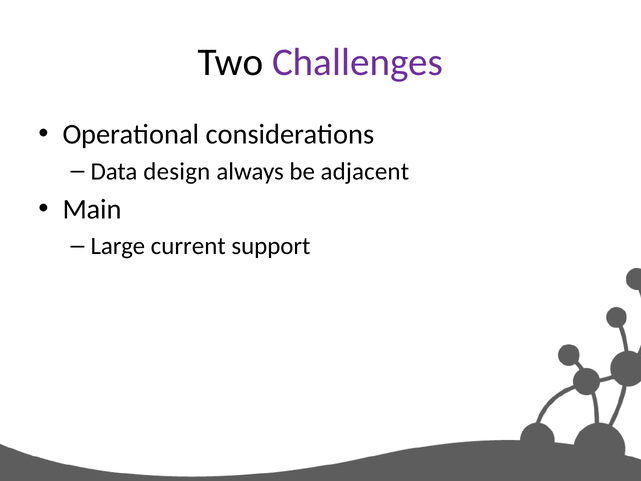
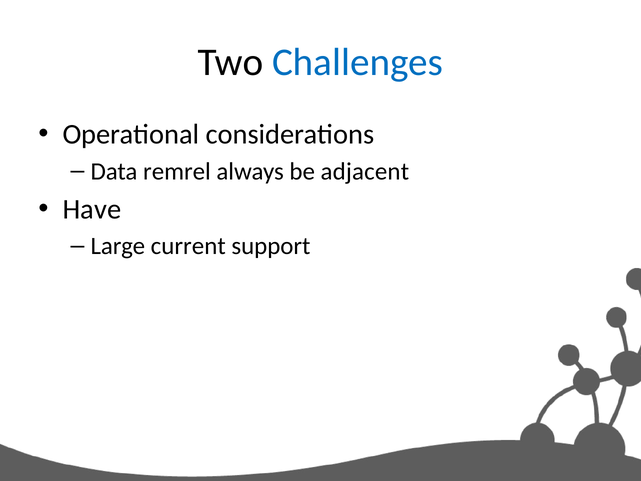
Challenges colour: purple -> blue (358, 62)
design: design -> remrel (177, 171)
Main: Main -> Have (92, 209)
